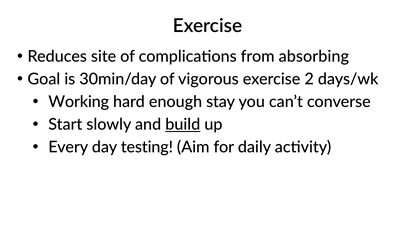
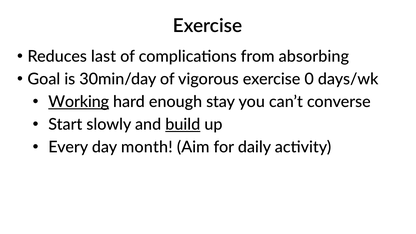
site: site -> last (104, 57)
2: 2 -> 0 (309, 79)
Working underline: none -> present (79, 102)
testing: testing -> month (147, 147)
